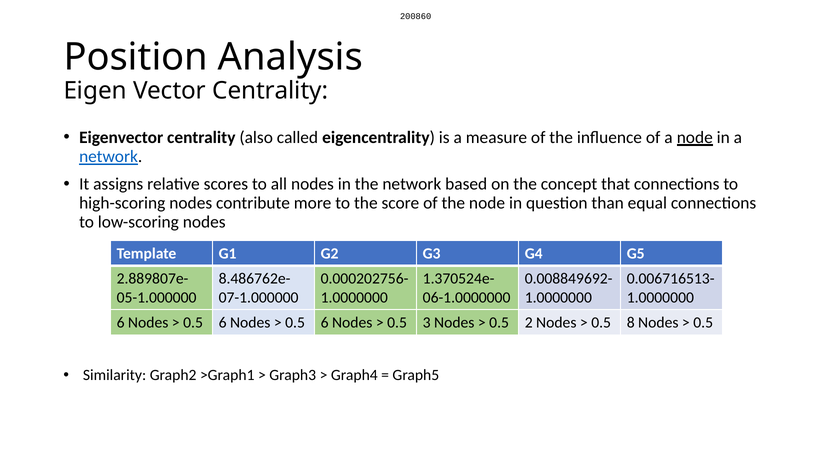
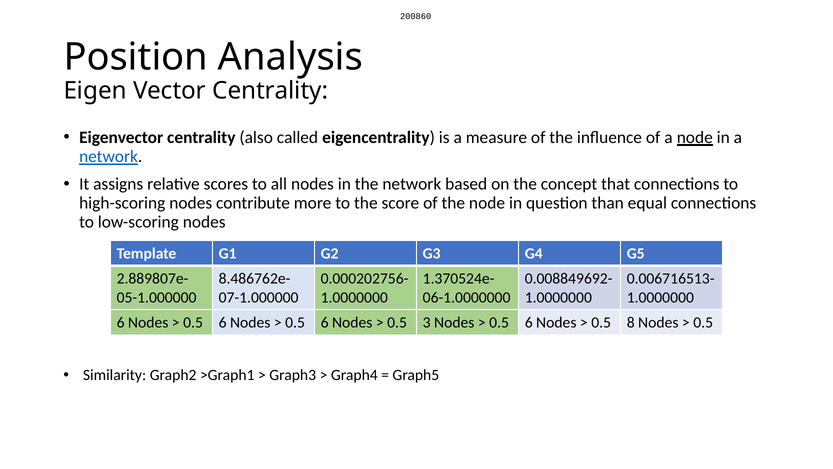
2: 2 -> 6 (529, 322)
